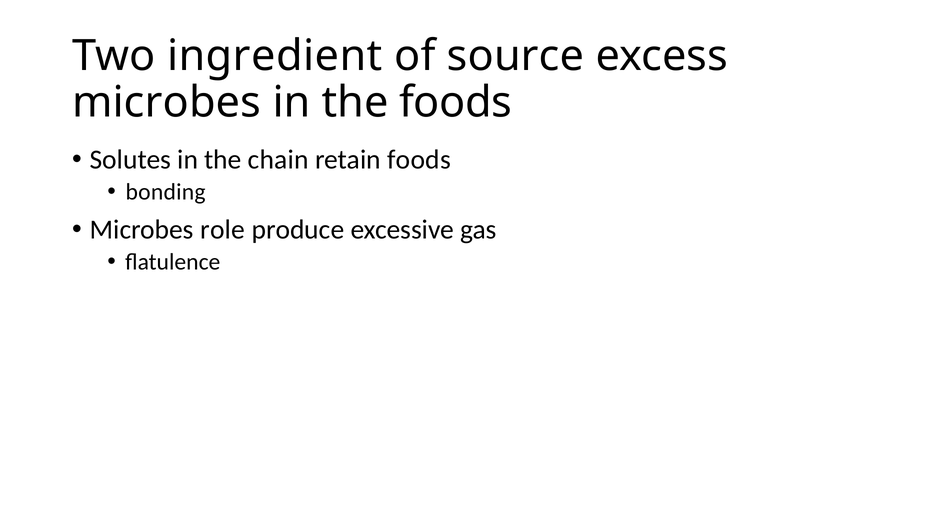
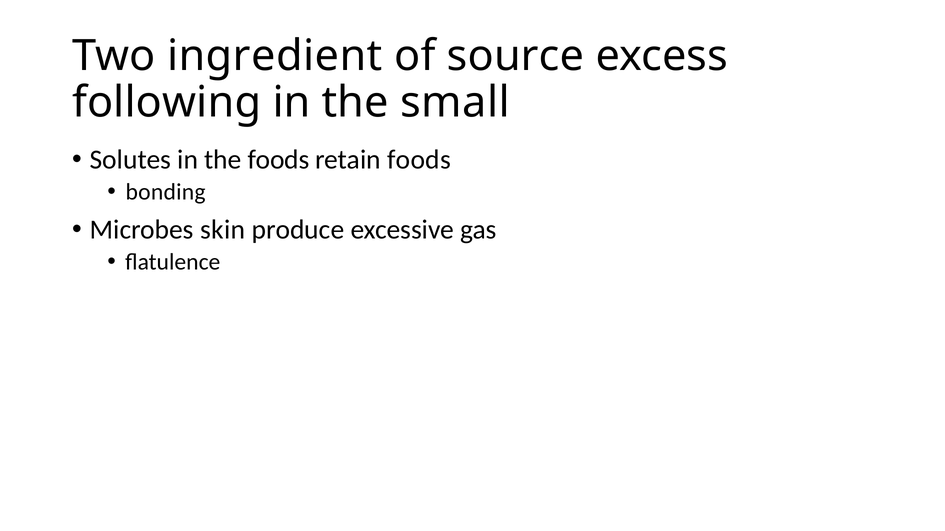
microbes: microbes -> following (167, 103)
the foods: foods -> small (455, 103)
the chain: chain -> foods (278, 160)
role: role -> skin (223, 230)
